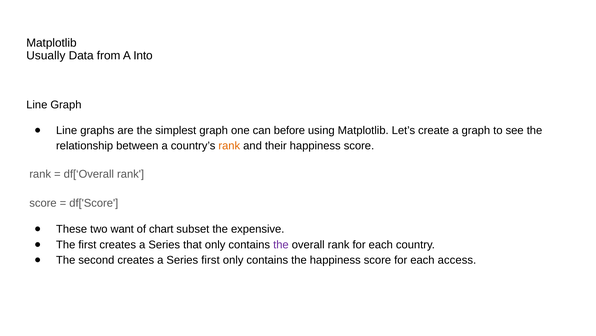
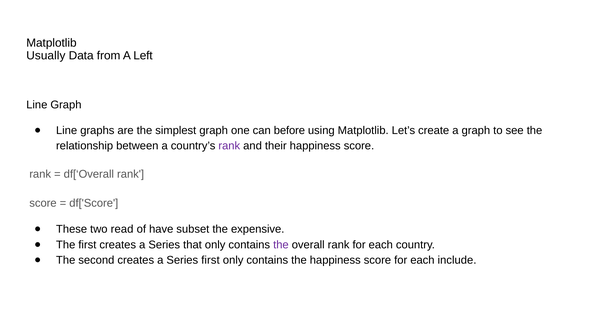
Into: Into -> Left (143, 56)
rank colour: orange -> purple (229, 145)
want: want -> read (122, 229)
chart: chart -> have (161, 229)
access: access -> include (457, 260)
